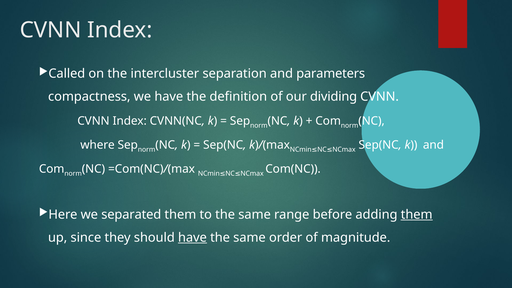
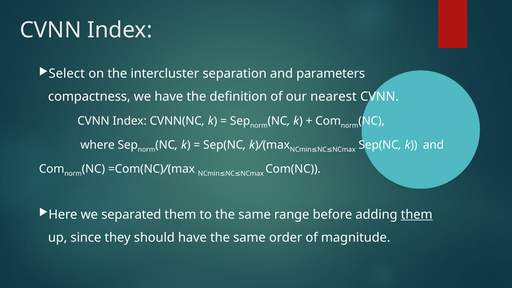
Called: Called -> Select (67, 74)
dividing: dividing -> nearest (333, 97)
have underline: present -> none (192, 237)
